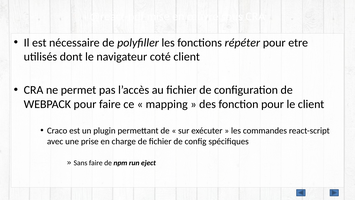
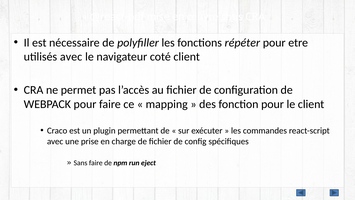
utilisés dont: dont -> avec (71, 57)
